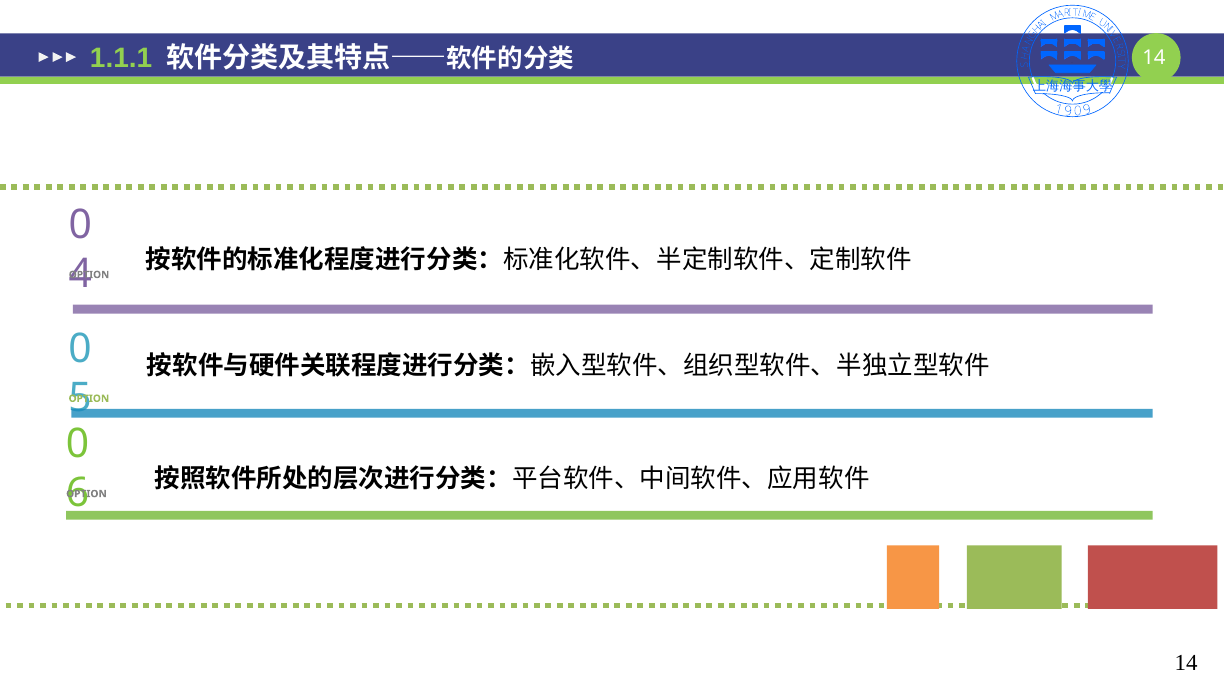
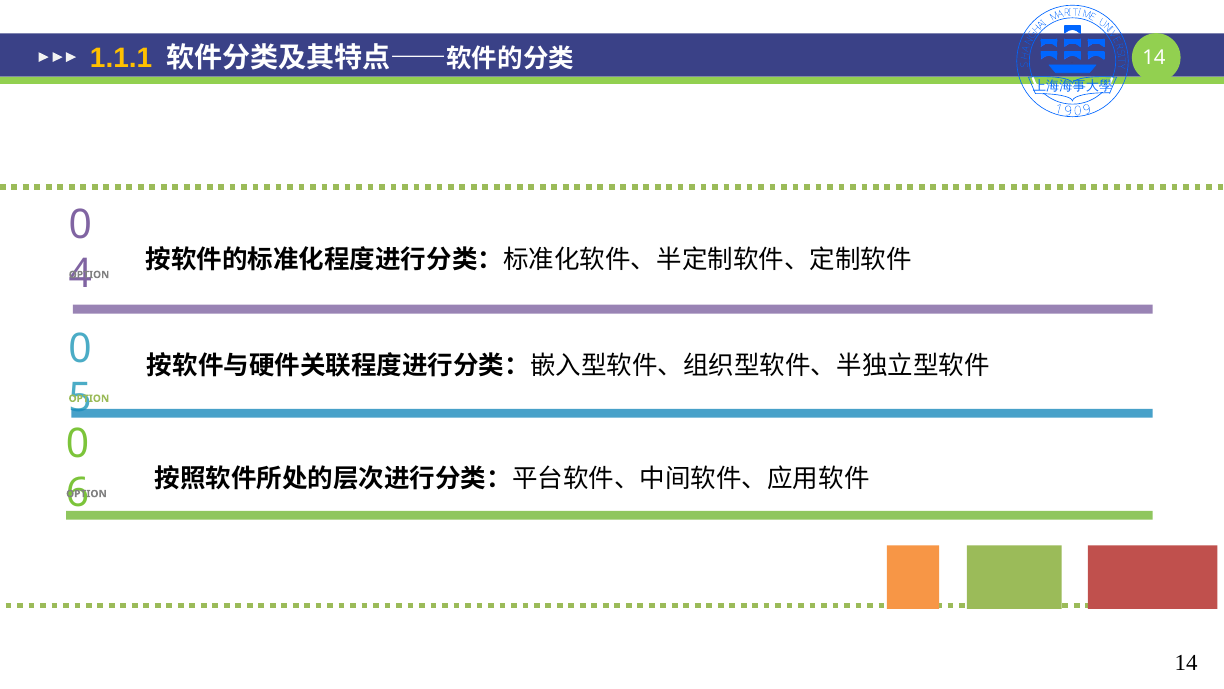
1.1.1 colour: light green -> yellow (121, 58)
